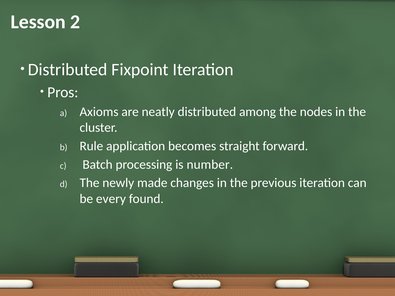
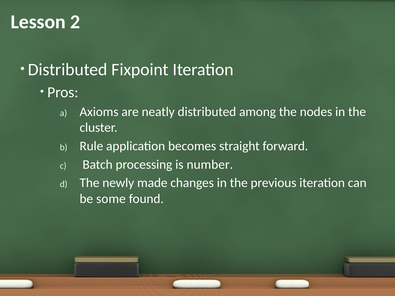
every: every -> some (111, 199)
